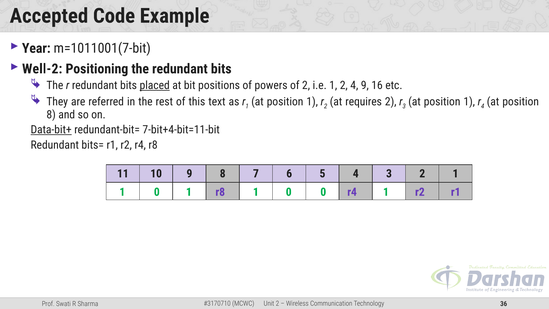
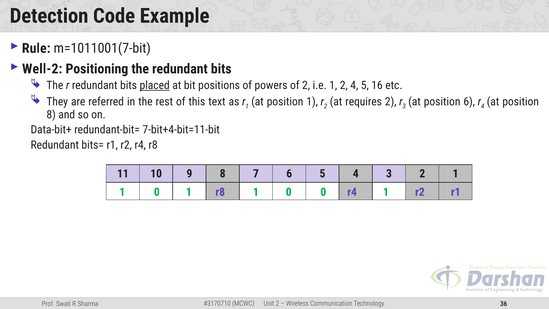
Accepted: Accepted -> Detection (49, 16)
Year: Year -> Rule (36, 48)
4 9: 9 -> 5 (365, 85)
3 at position 1: 1 -> 6 (469, 102)
Data-bit+ underline: present -> none (51, 130)
